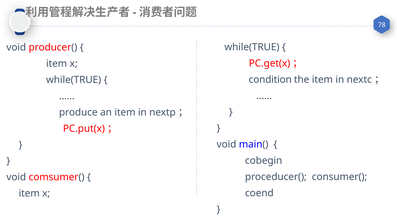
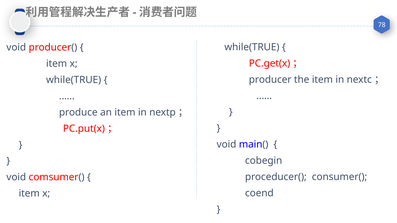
condition: condition -> producer (270, 80)
